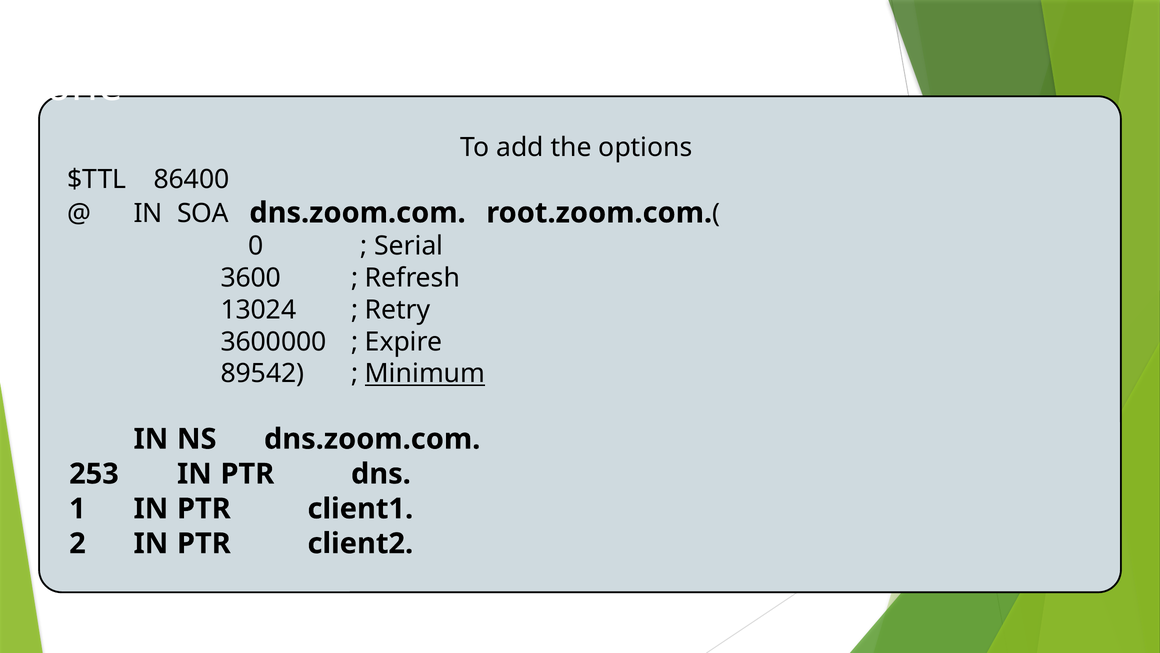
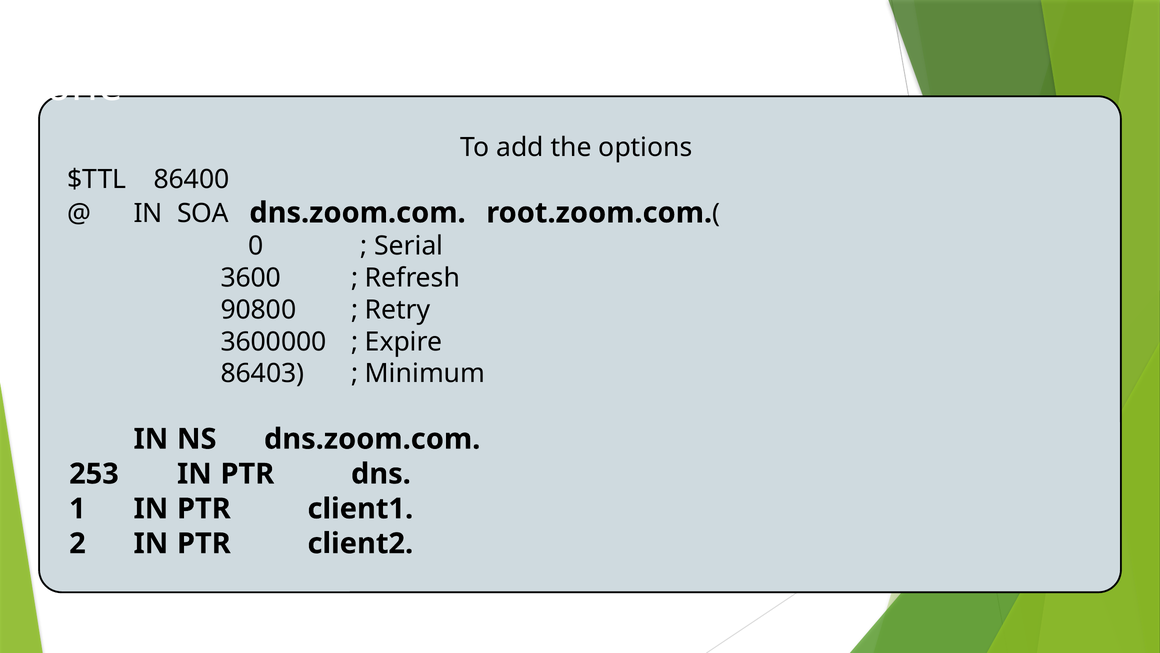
13024: 13024 -> 90800 (258, 310)
89542: 89542 -> 86403 (262, 373)
Minimum underline: present -> none (425, 373)
